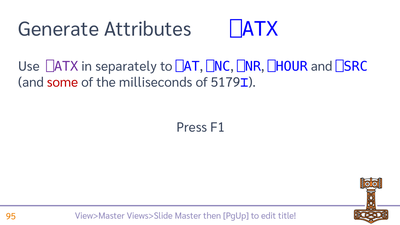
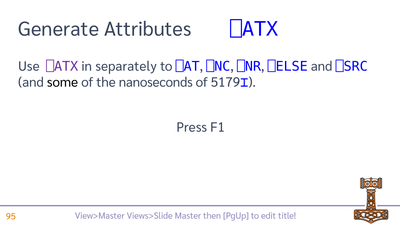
⎕HOUR: ⎕HOUR -> ⎕ELSE (288, 66)
some colour: red -> black (63, 82)
milliseconds: milliseconds -> nanoseconds (156, 82)
